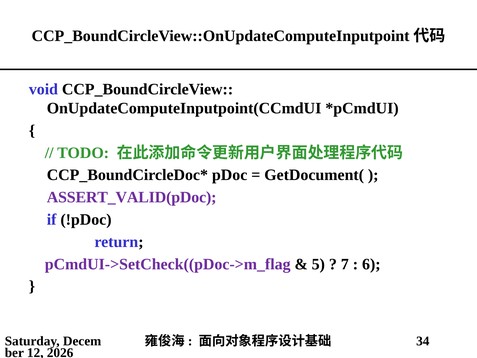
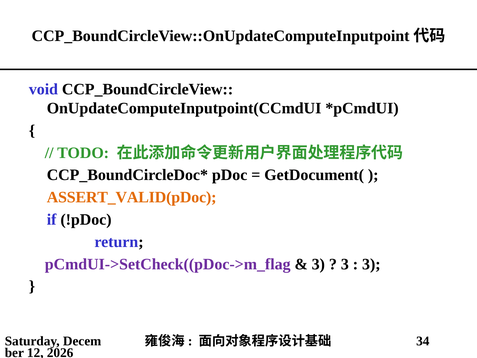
ASSERT_VALID(pDoc colour: purple -> orange (132, 197)
5: 5 -> 3 (318, 264)
7: 7 -> 3 (345, 264)
6: 6 -> 3 (371, 264)
